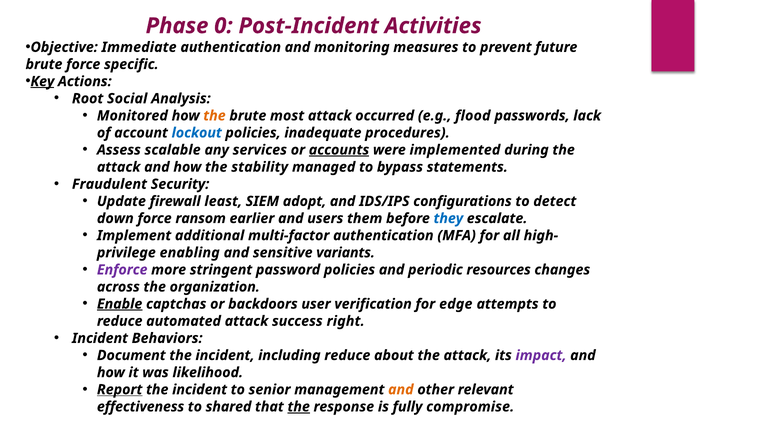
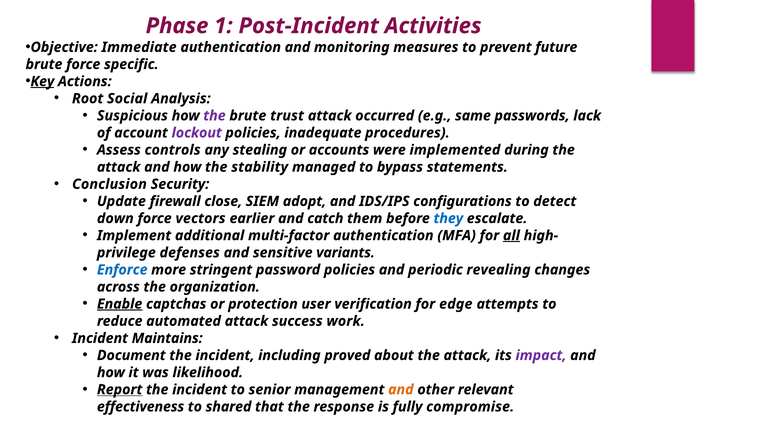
0: 0 -> 1 (223, 26)
Monitored: Monitored -> Suspicious (132, 116)
the colour: orange -> purple (214, 116)
most: most -> trust (287, 116)
flood: flood -> same (473, 116)
lockout colour: blue -> purple (197, 133)
scalable: scalable -> controls (173, 150)
services: services -> stealing (260, 150)
accounts underline: present -> none (339, 150)
Fraudulent: Fraudulent -> Conclusion (109, 184)
least: least -> close (223, 201)
ransom: ransom -> vectors (201, 218)
users: users -> catch (325, 218)
all underline: none -> present (511, 236)
enabling: enabling -> defenses (190, 253)
Enforce colour: purple -> blue (122, 270)
resources: resources -> revealing (498, 270)
backdoors: backdoors -> protection (263, 304)
right: right -> work (346, 321)
Behaviors: Behaviors -> Maintains (167, 338)
including reduce: reduce -> proved (347, 355)
the underline: present -> none (299, 407)
